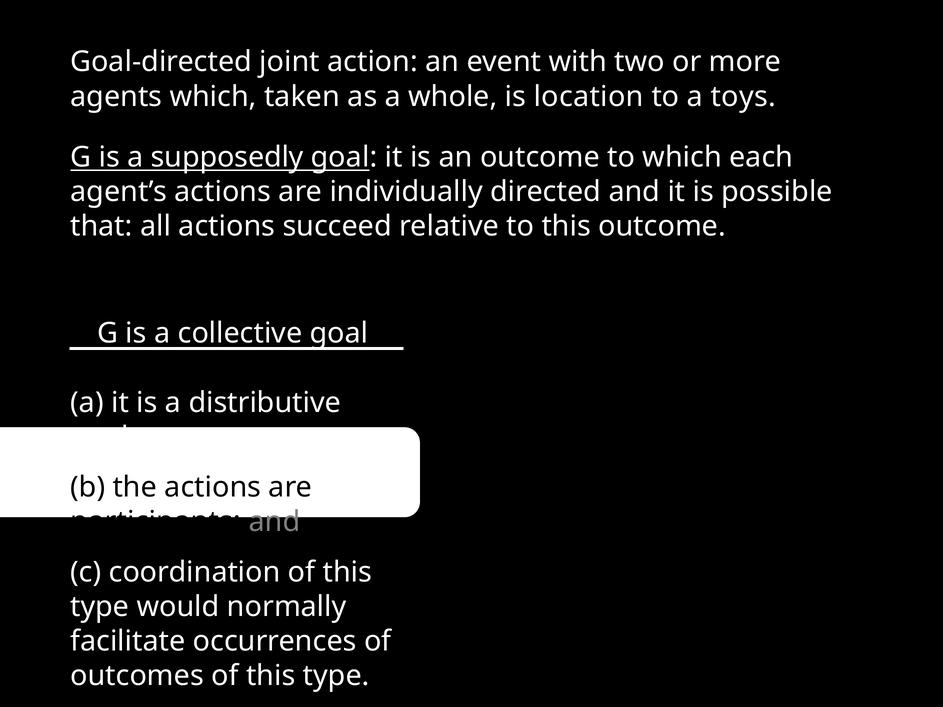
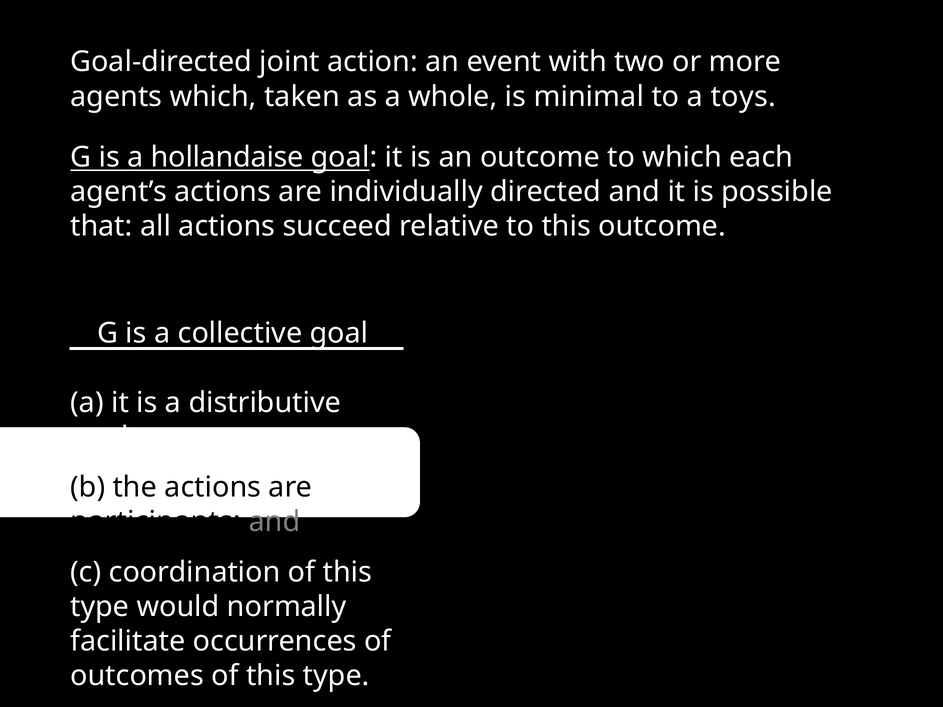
location: location -> minimal (589, 97)
supposedly: supposedly -> hollandaise (227, 157)
